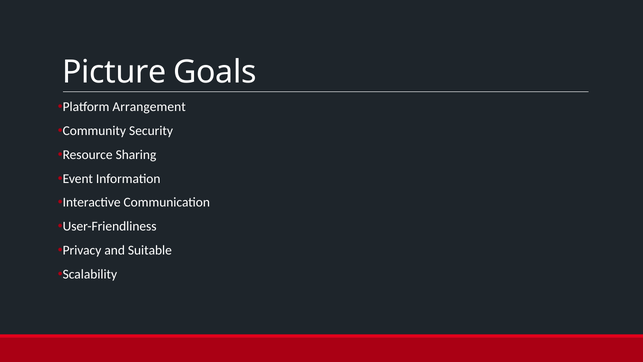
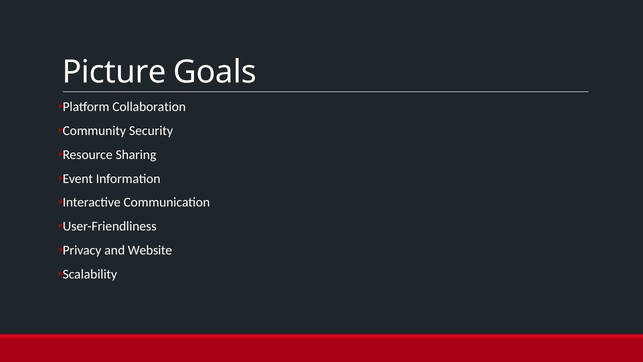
Arrangement: Arrangement -> Collaboration (149, 107)
Suitable: Suitable -> Website (150, 250)
